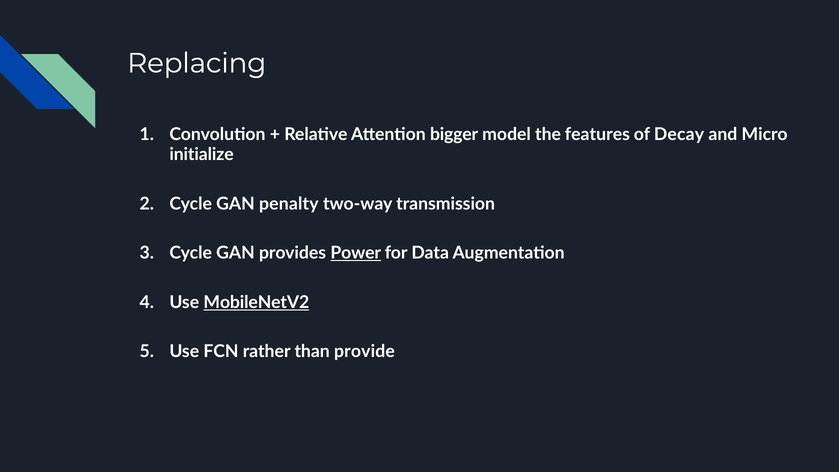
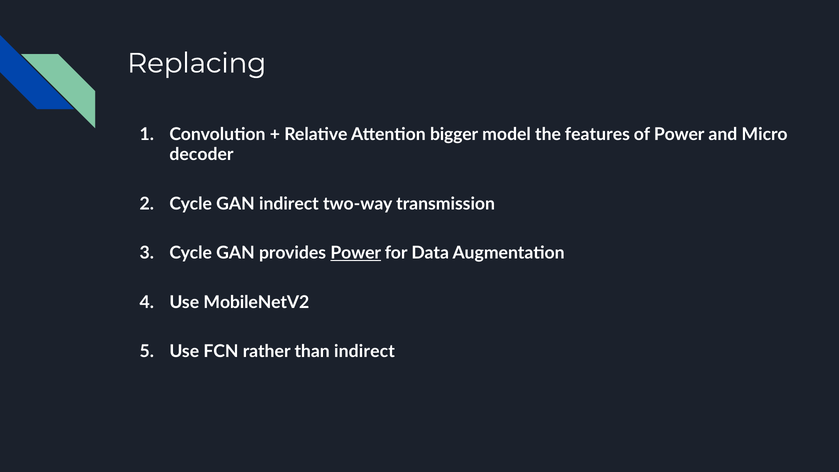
of Decay: Decay -> Power (679, 134)
initialize: initialize -> decoder (201, 154)
GAN penalty: penalty -> indirect (289, 204)
MobileNetV2 underline: present -> none (256, 302)
than provide: provide -> indirect (364, 352)
